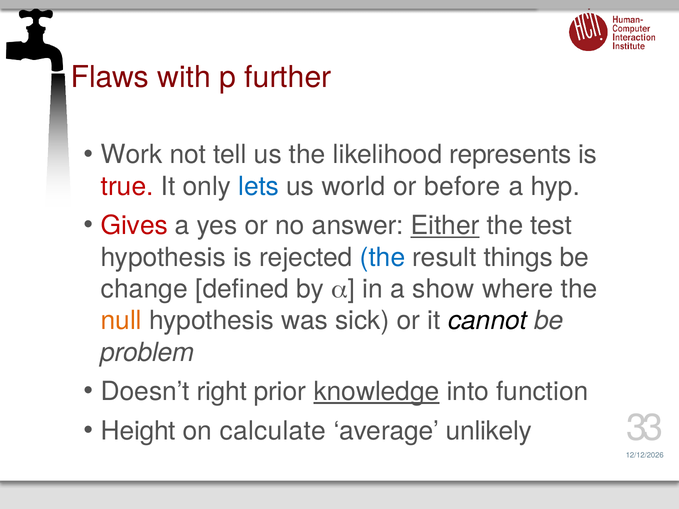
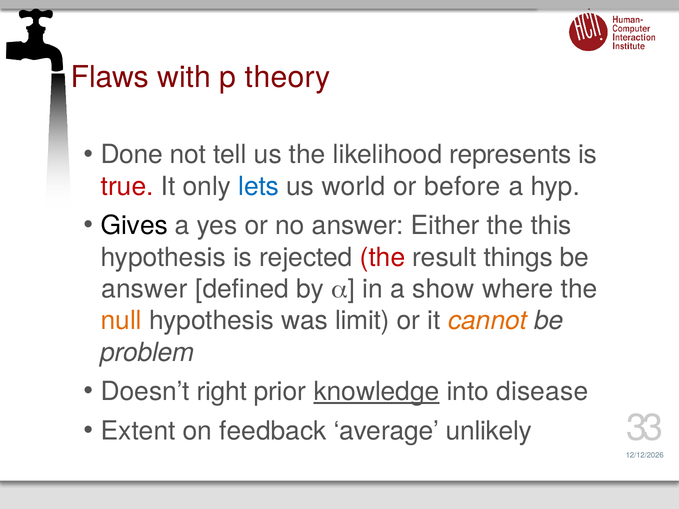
further: further -> theory (288, 77)
Work: Work -> Done (132, 155)
Gives colour: red -> black (134, 226)
Either underline: present -> none (445, 226)
test: test -> this (551, 226)
the colour: blue -> red (383, 258)
change: change -> answer (144, 289)
sick: sick -> limit (362, 321)
cannot colour: black -> orange (488, 321)
function: function -> disease (542, 392)
Height: Height -> Extent (138, 431)
calculate: calculate -> feedback (273, 431)
